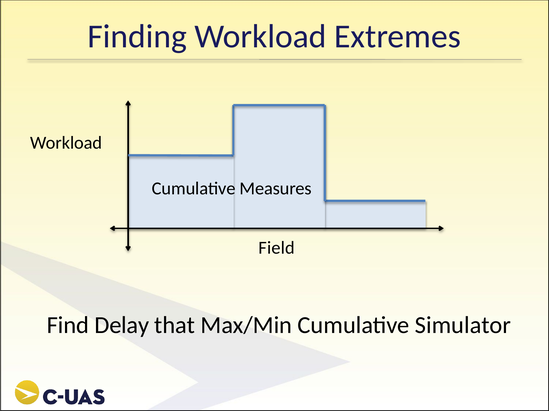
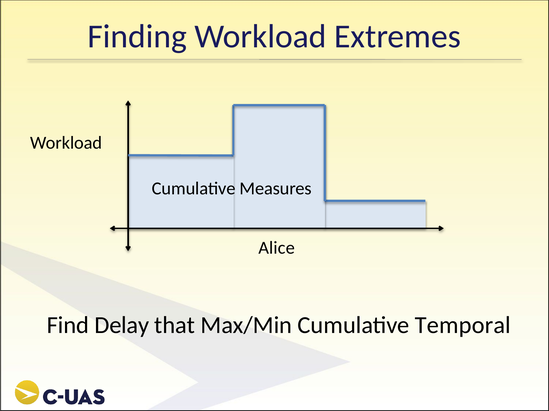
Field: Field -> Alice (277, 248)
Simulator: Simulator -> Temporal (463, 326)
